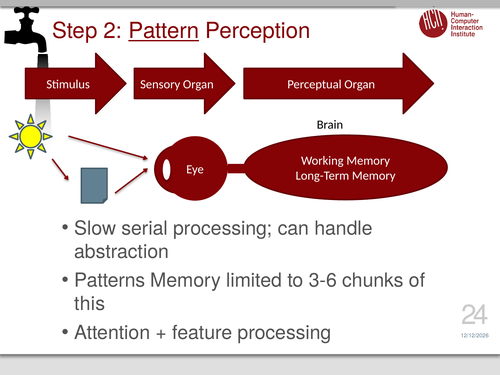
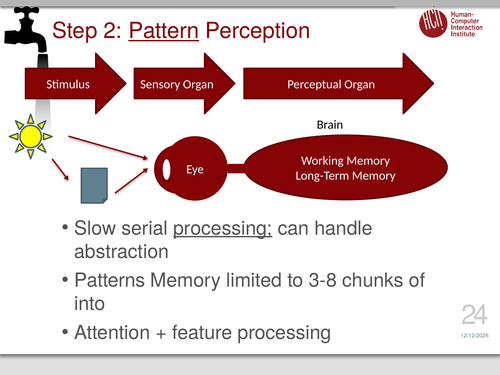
processing underline: none -> present (223, 228)
3-6: 3-6 -> 3-8 (323, 281)
this: this -> into (90, 304)
